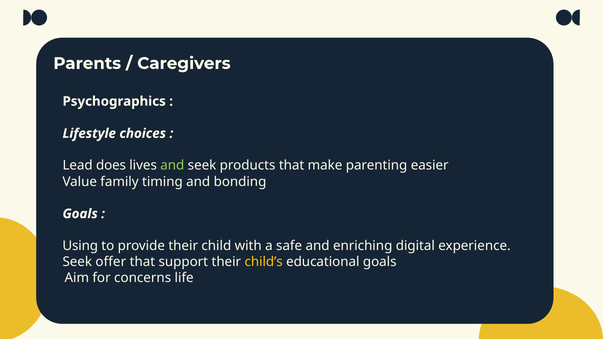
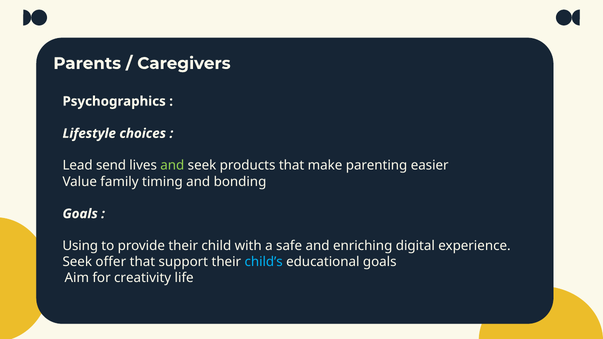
does: does -> send (111, 166)
child’s colour: yellow -> light blue (264, 262)
concerns: concerns -> creativity (143, 278)
